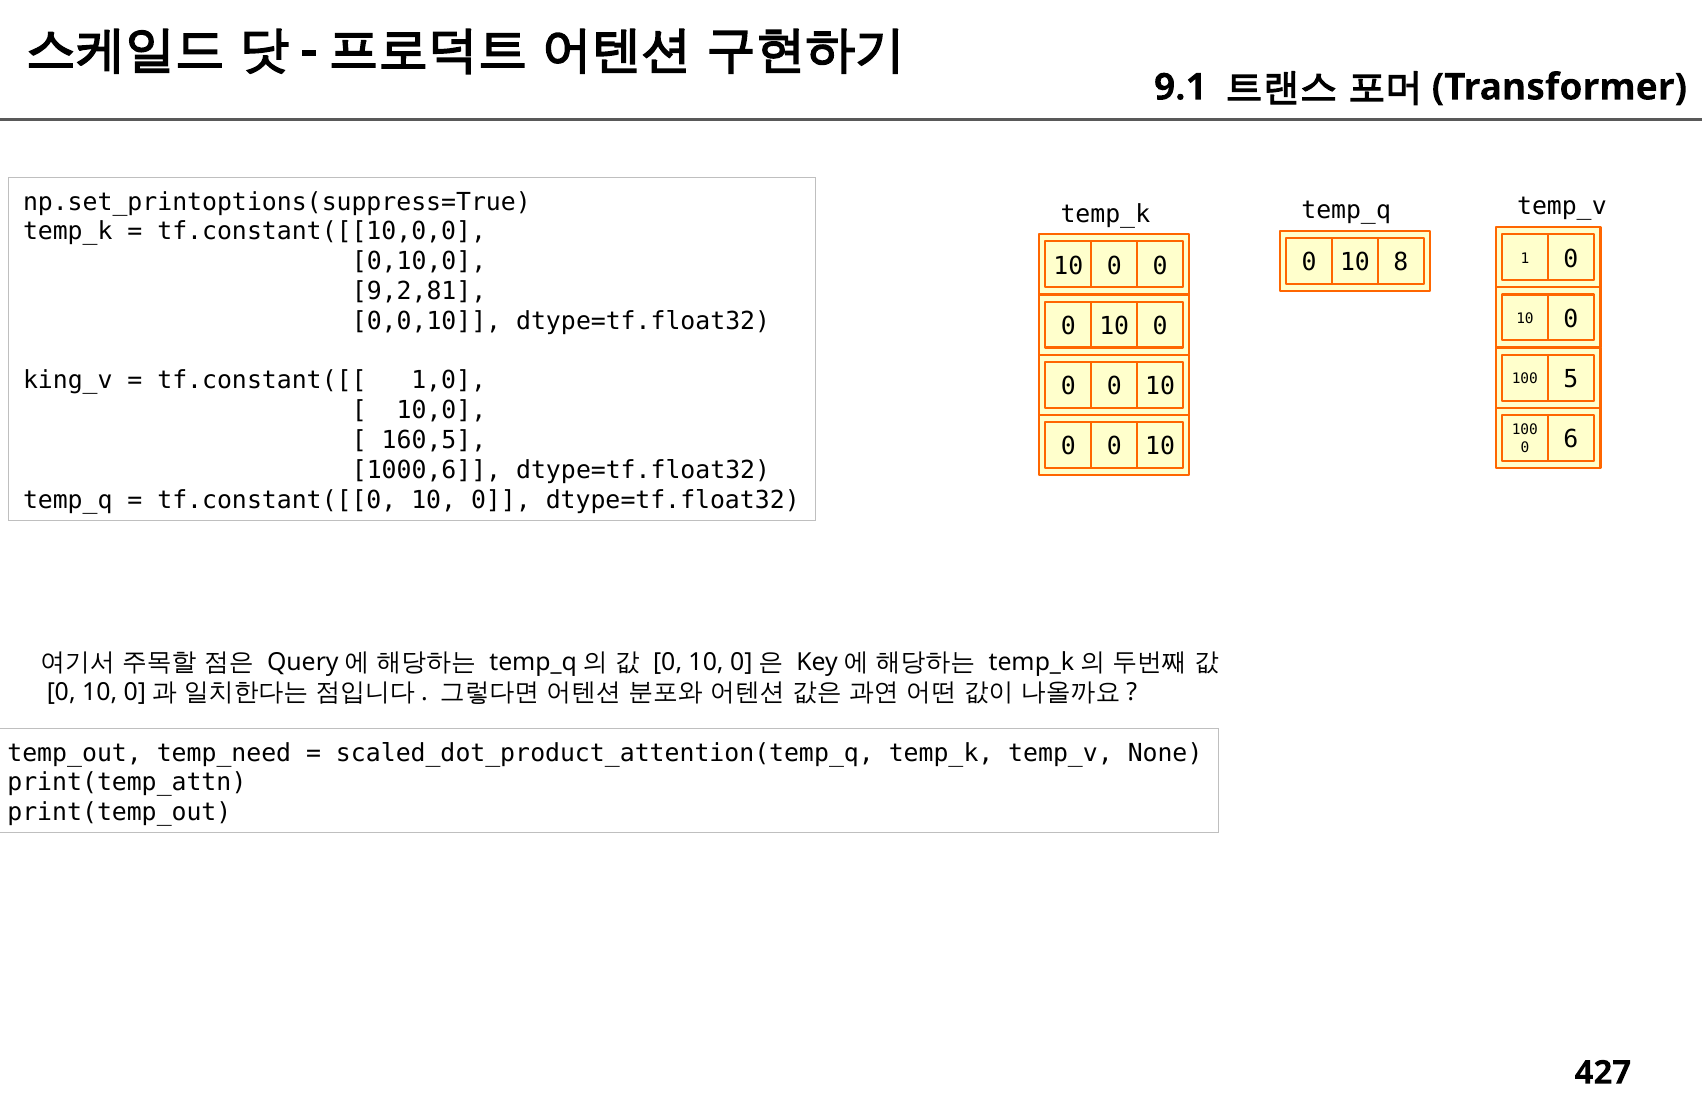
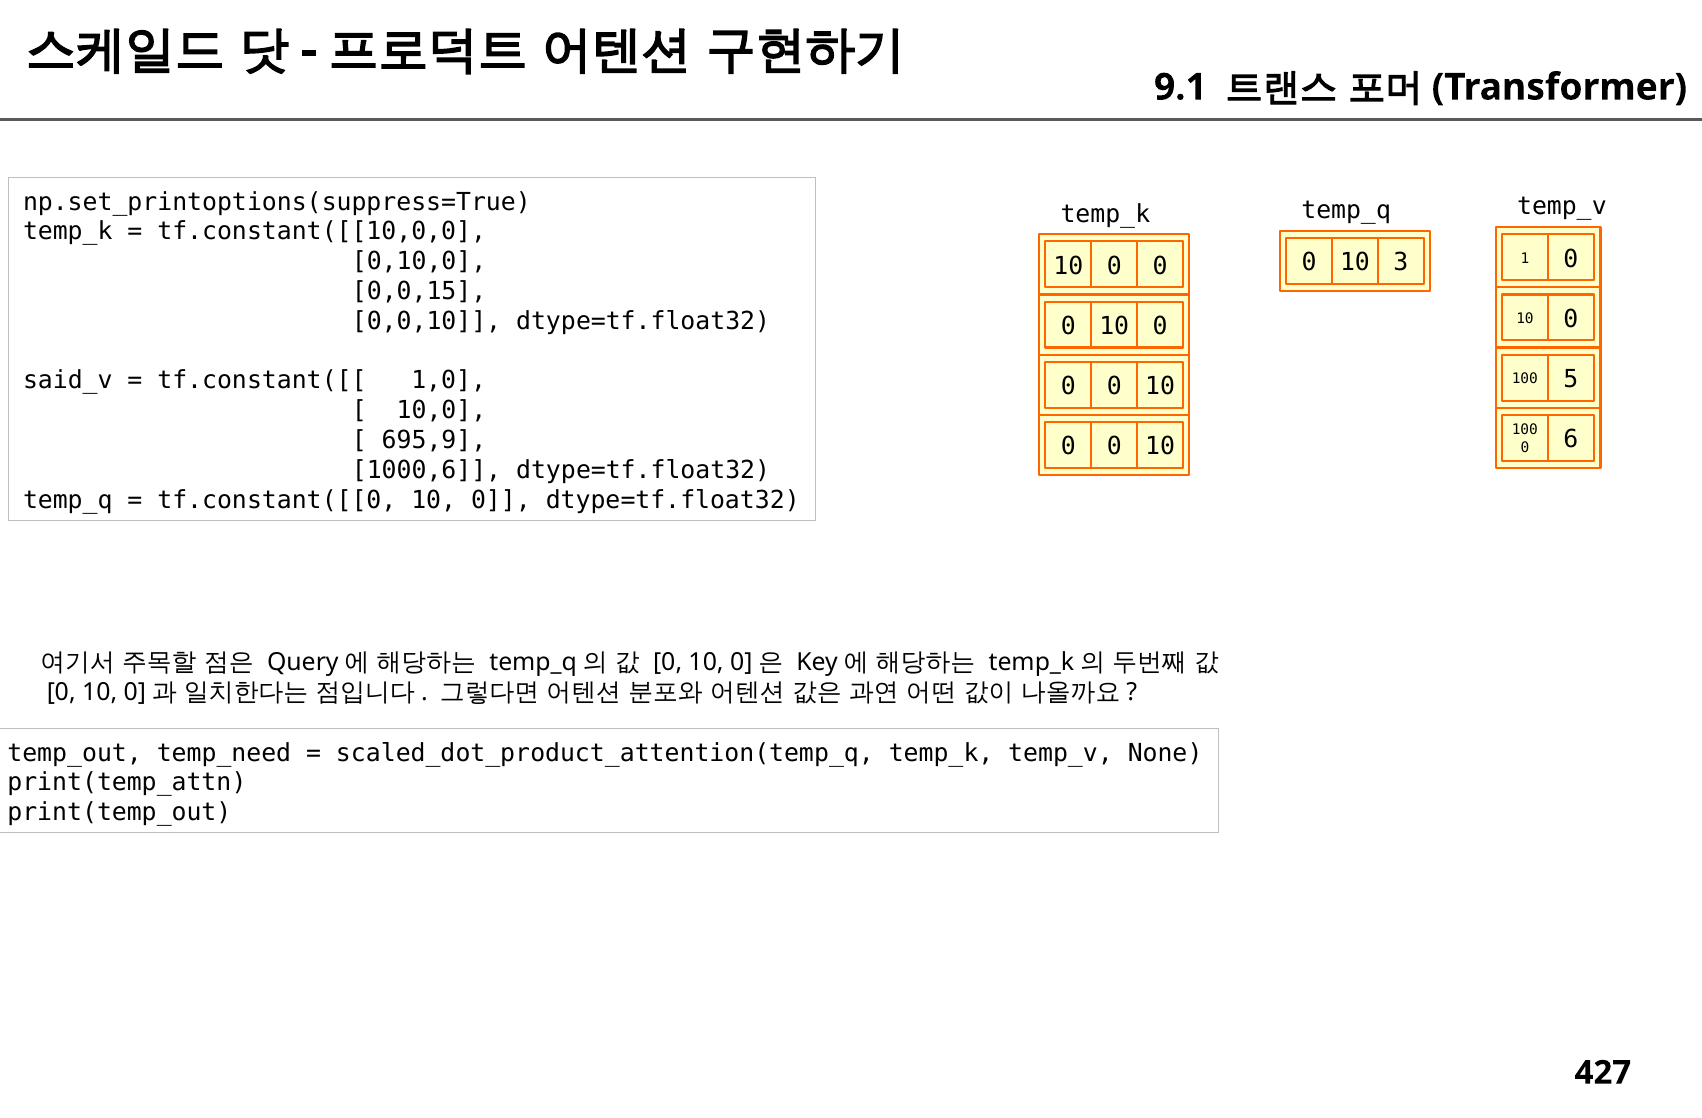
8: 8 -> 3 (1401, 262)
9,2,81: 9,2,81 -> 0,0,15 (419, 291)
king_v: king_v -> said_v (68, 381)
160,5: 160,5 -> 695,9 (434, 440)
